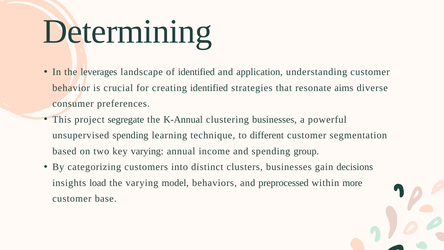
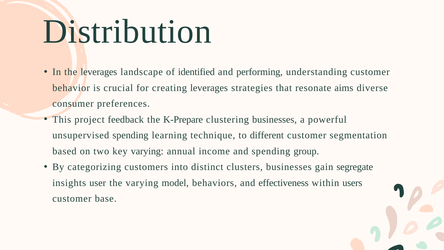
Determining: Determining -> Distribution (127, 32)
application: application -> performing (260, 72)
creating identified: identified -> leverages (209, 88)
segregate: segregate -> feedback (126, 119)
K-Annual: K-Annual -> K-Prepare (183, 119)
decisions: decisions -> segregate (355, 167)
load: load -> user (98, 183)
preprocessed: preprocessed -> effectiveness (284, 183)
more: more -> users (352, 183)
